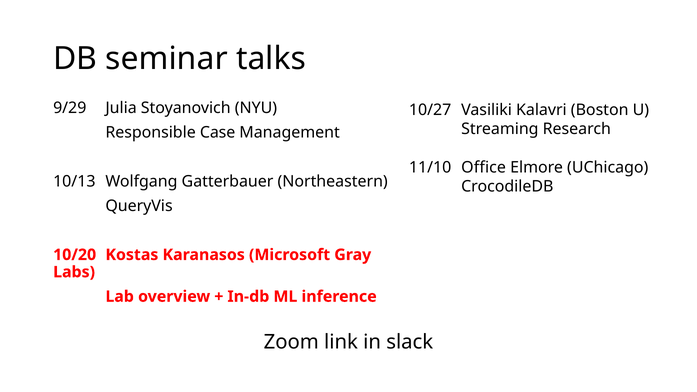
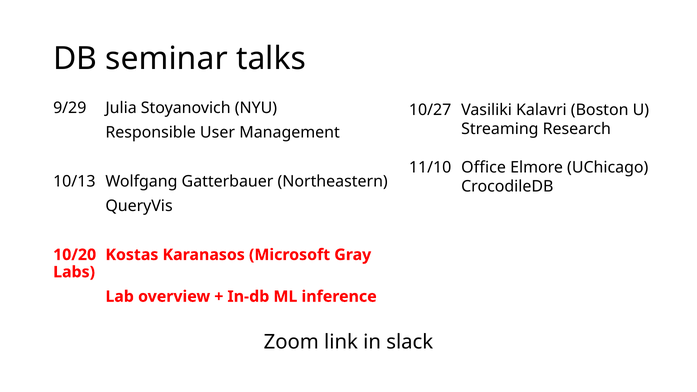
Case: Case -> User (218, 132)
